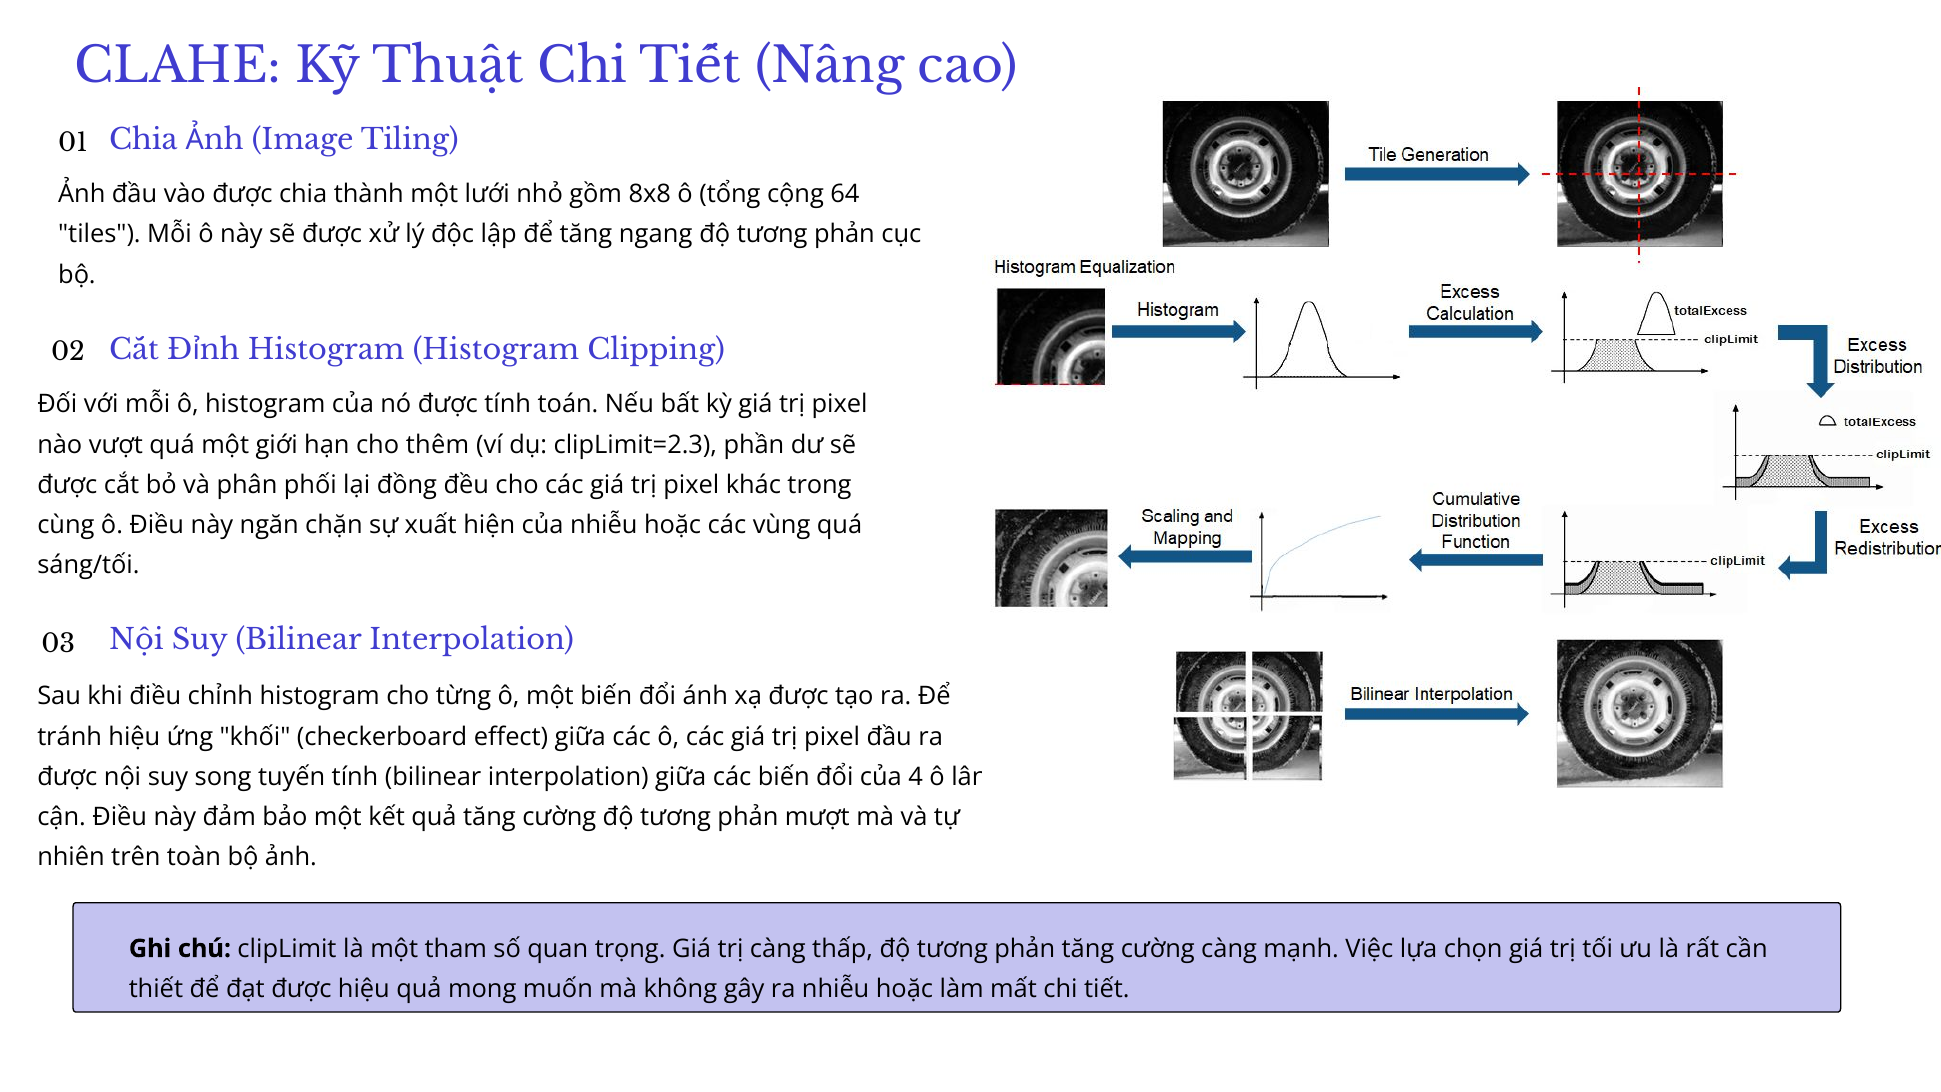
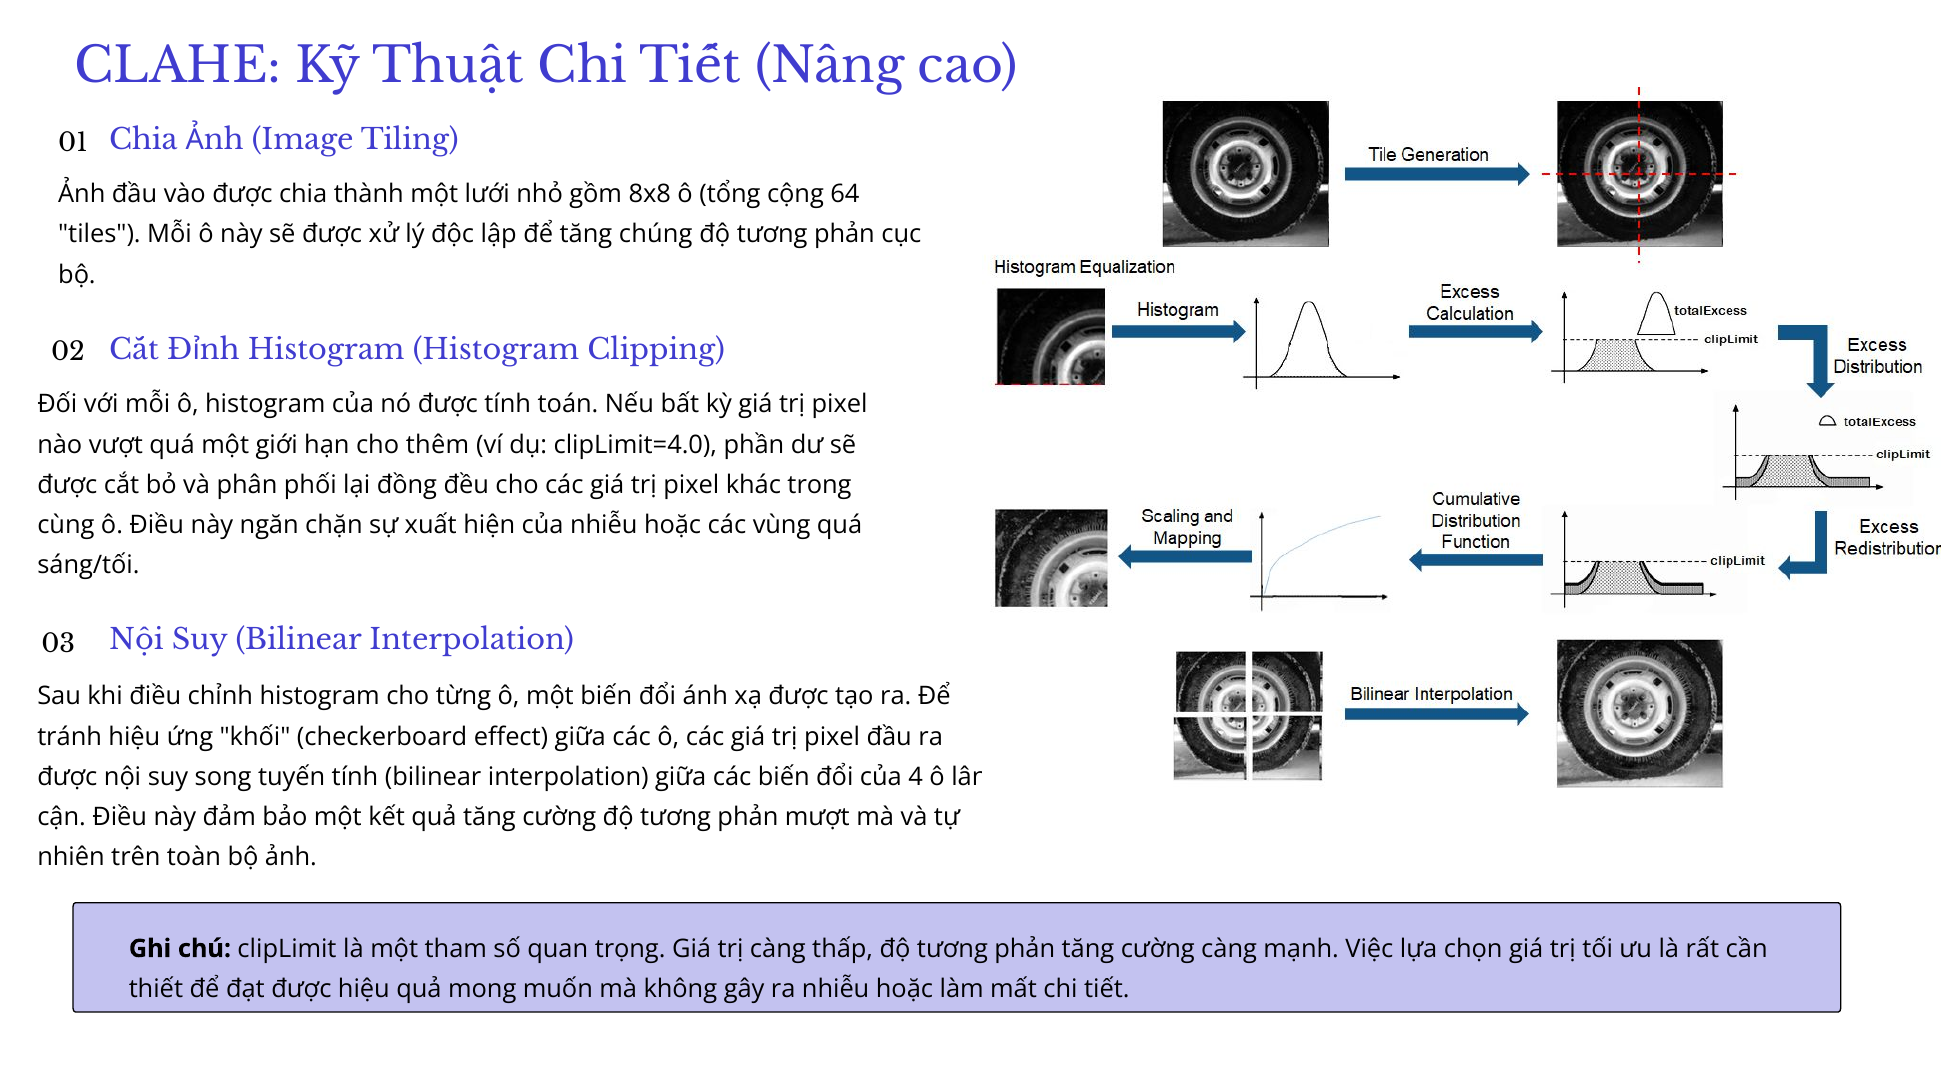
ngang: ngang -> chúng (656, 235)
clipLimit=2.3: clipLimit=2.3 -> clipLimit=4.0 (635, 445)
